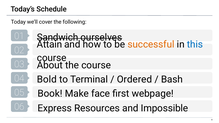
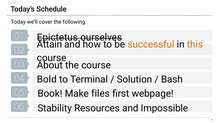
Sandwich: Sandwich -> Epictetus (57, 37)
this colour: blue -> orange (195, 44)
Ordered: Ordered -> Solution (134, 79)
face: face -> files (101, 94)
Express: Express -> Stability (55, 108)
